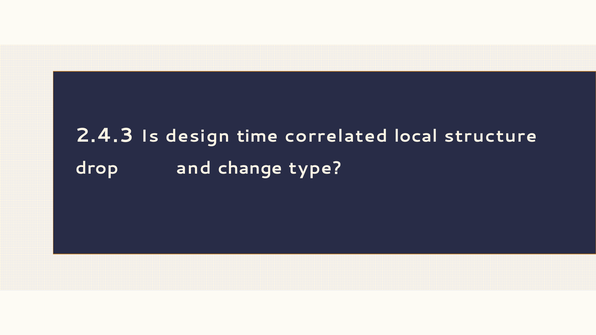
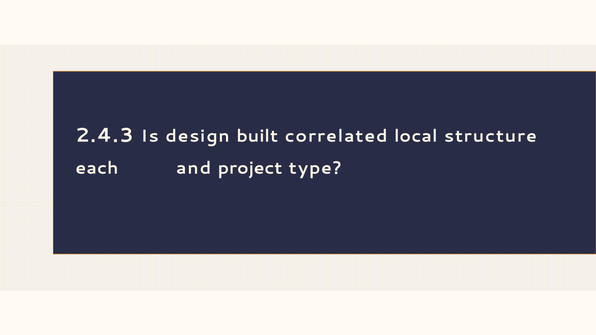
time: time -> built (257, 136)
drop: drop -> each (97, 168)
change: change -> project (250, 168)
